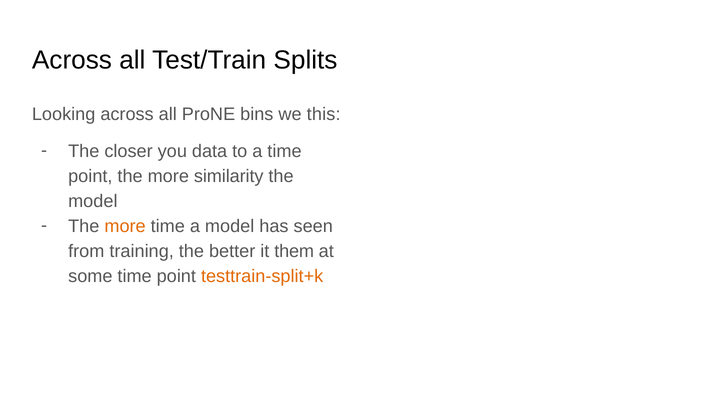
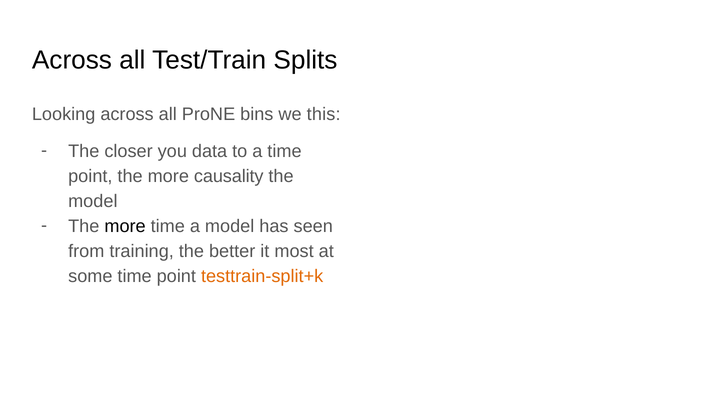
similarity: similarity -> causality (229, 176)
more colour: orange -> black (125, 226)
them: them -> most (294, 251)
